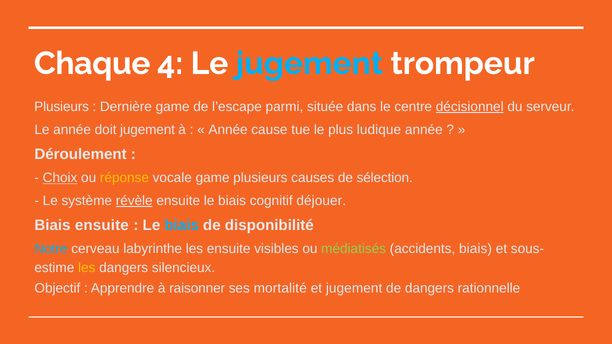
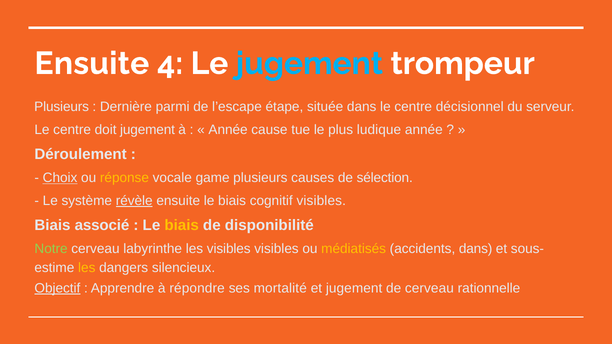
Chaque: Chaque -> Ensuite (92, 63)
Dernière game: game -> parmi (173, 107)
parmi: parmi -> étape (284, 107)
décisionnel underline: present -> none (470, 107)
année: année -> centre (72, 130)
cognitif déjouer: déjouer -> visibles (321, 201)
Biais ensuite: ensuite -> associé (102, 225)
biais colour: light blue -> yellow (182, 225)
Notre colour: light blue -> light green (51, 249)
les ensuite: ensuite -> visibles (229, 249)
médiatisés colour: light green -> yellow (354, 249)
accidents biais: biais -> dans (476, 249)
Objectif underline: none -> present (57, 288)
raisonner: raisonner -> répondre (197, 288)
de dangers: dangers -> cerveau (429, 288)
